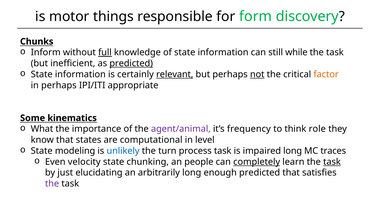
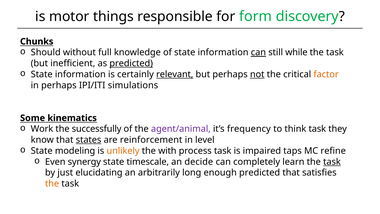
Inform: Inform -> Should (46, 52)
full underline: present -> none (105, 52)
can underline: none -> present (258, 52)
appropriate: appropriate -> simulations (133, 85)
What: What -> Work (42, 129)
importance: importance -> successfully (97, 129)
think role: role -> task (317, 129)
states underline: none -> present (89, 140)
computational: computational -> reinforcement (151, 140)
unlikely colour: blue -> orange (123, 151)
turn: turn -> with (167, 151)
impaired long: long -> taps (293, 151)
traces: traces -> refine (333, 151)
velocity: velocity -> synergy (84, 162)
chunking: chunking -> timescale (148, 162)
people: people -> decide (199, 162)
completely underline: present -> none (257, 162)
the colour: purple -> orange (52, 183)
